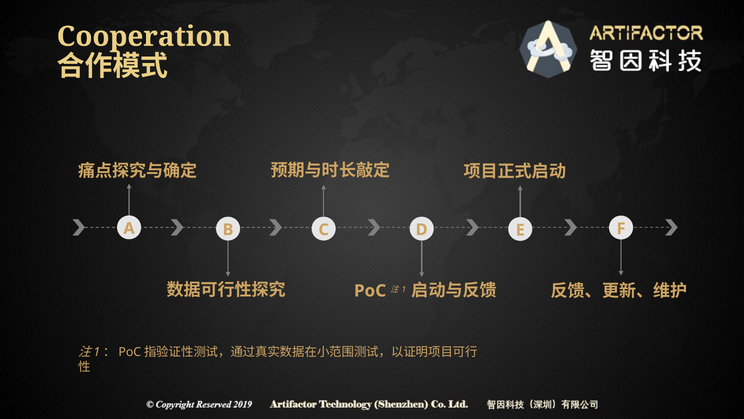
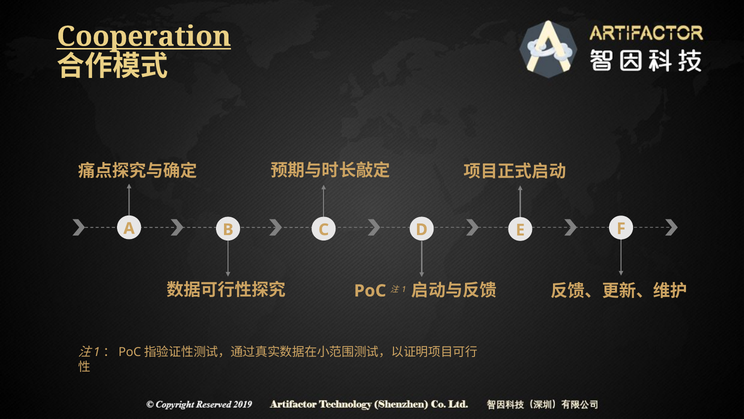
Cooperation underline: none -> present (144, 37)
